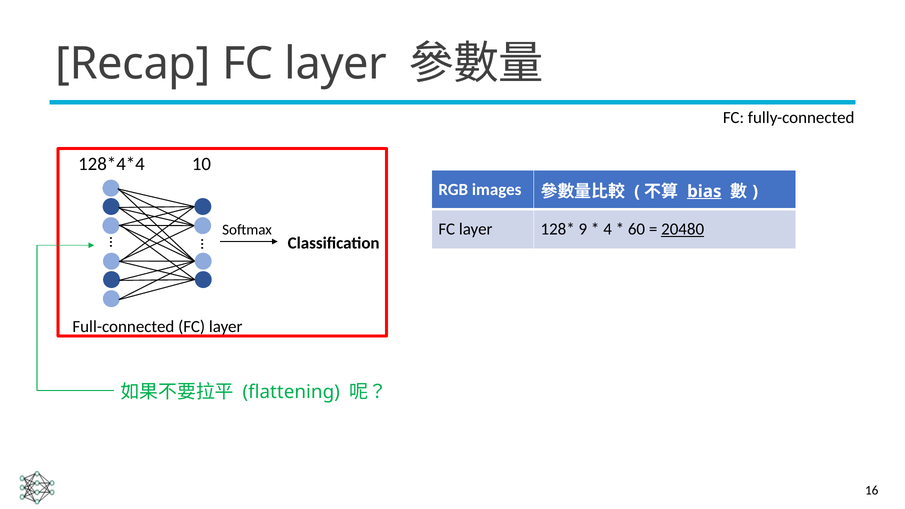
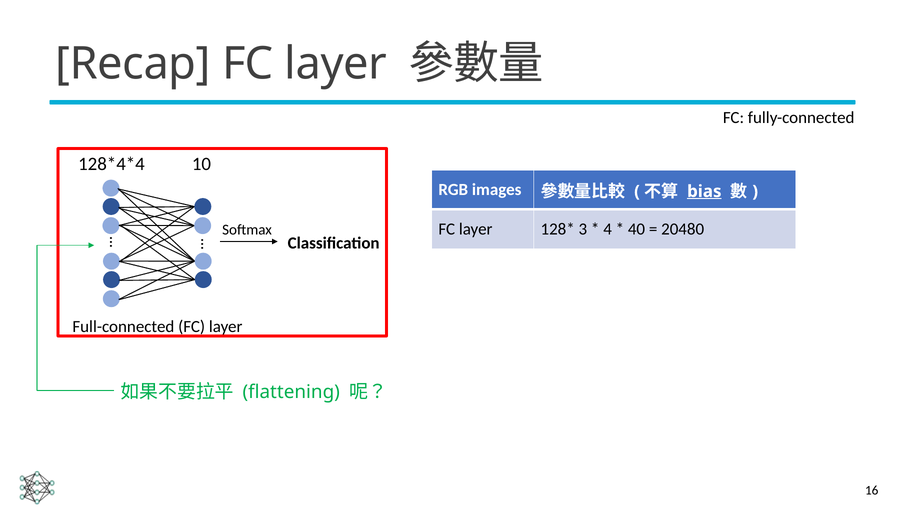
9: 9 -> 3 (583, 229)
60: 60 -> 40 (636, 229)
20480 underline: present -> none (683, 229)
